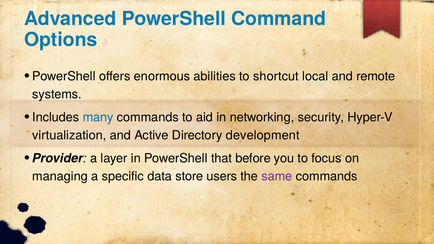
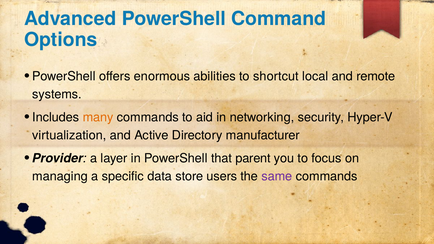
many colour: blue -> orange (98, 117)
development: development -> manufacturer (263, 136)
before: before -> parent (253, 158)
